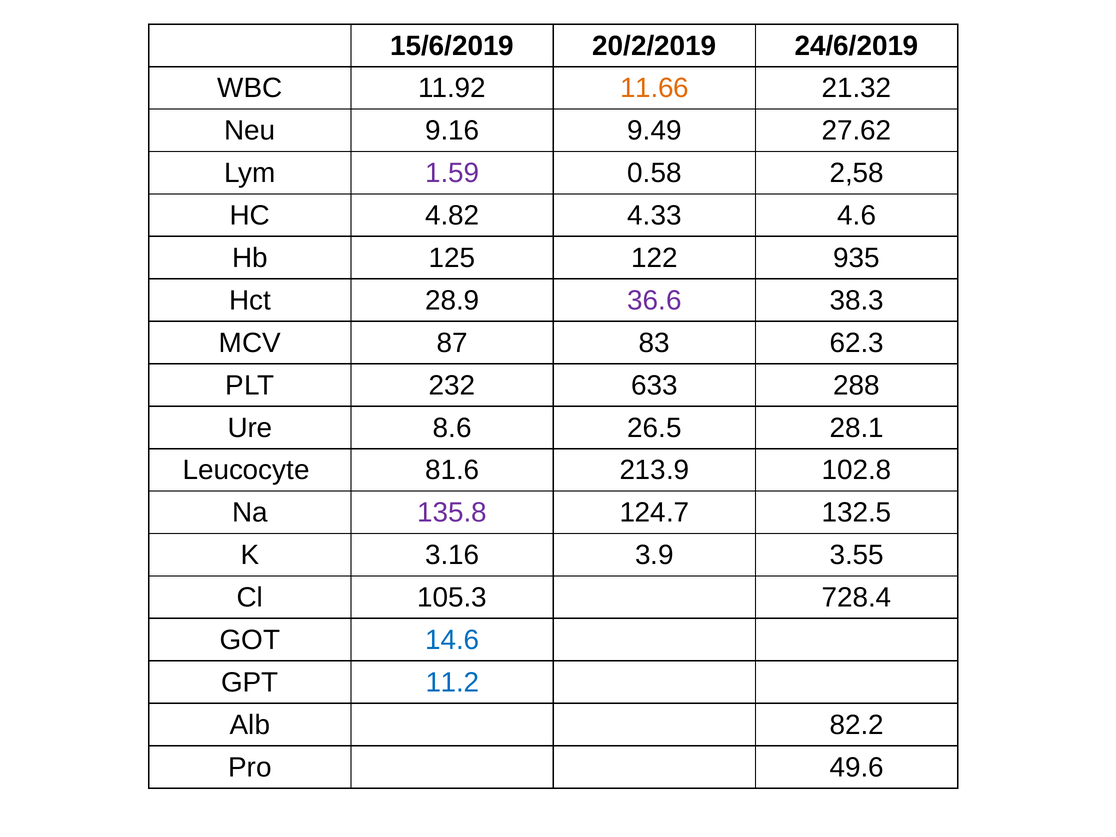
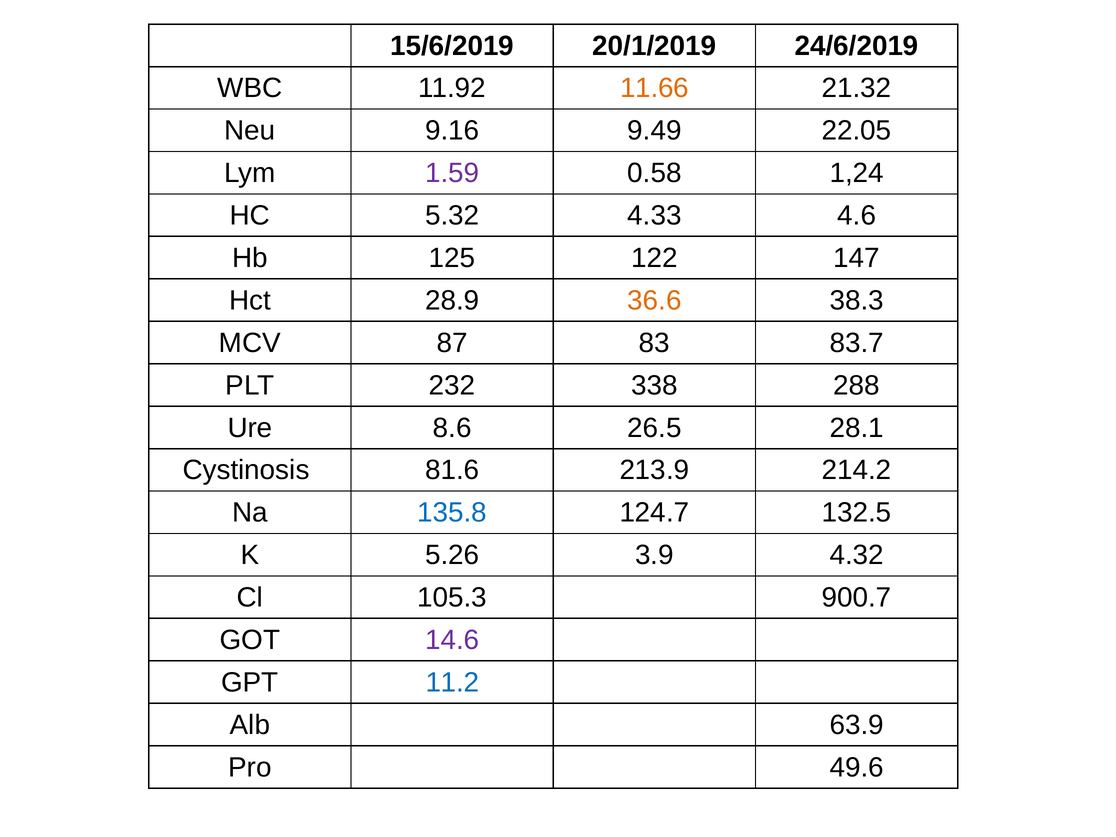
20/2/2019: 20/2/2019 -> 20/1/2019 (654, 46)
27.62: 27.62 -> 22.05 (857, 131)
2,58: 2,58 -> 1,24 (857, 173)
4.82: 4.82 -> 5.32 (452, 216)
935: 935 -> 147 (857, 258)
36.6 colour: purple -> orange (654, 301)
62.3: 62.3 -> 83.7 (857, 343)
633: 633 -> 338 (654, 385)
Leucocyte: Leucocyte -> Cystinosis (246, 470)
102.8: 102.8 -> 214.2 (857, 470)
135.8 colour: purple -> blue (452, 513)
3.16: 3.16 -> 5.26 (452, 555)
3.55: 3.55 -> 4.32 (857, 555)
728.4: 728.4 -> 900.7 (857, 598)
14.6 colour: blue -> purple (452, 640)
82.2: 82.2 -> 63.9 (857, 725)
